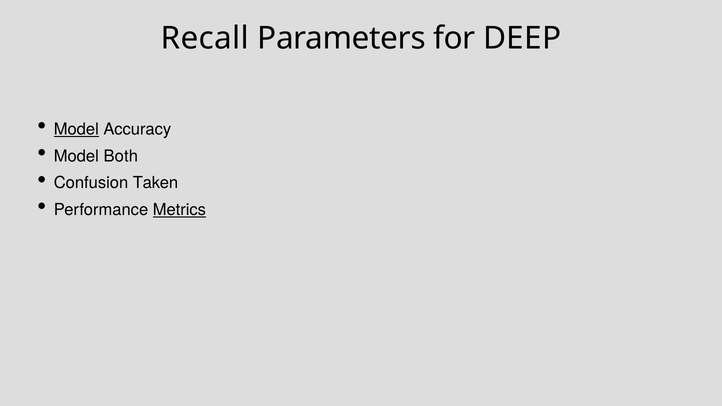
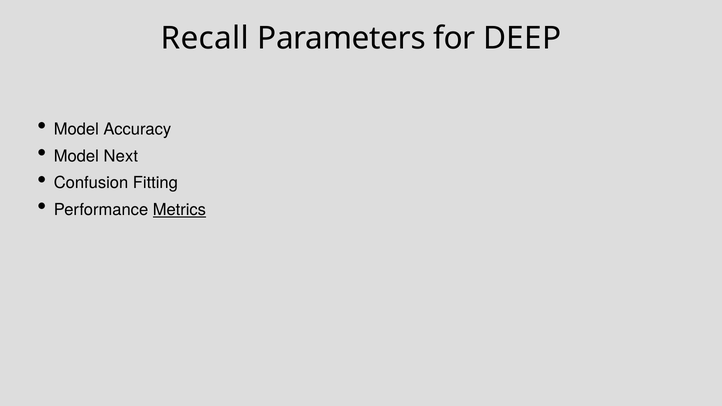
Model underline: present -> none (76, 129)
Both: Both -> Next (121, 156)
Taken: Taken -> Fitting (155, 183)
